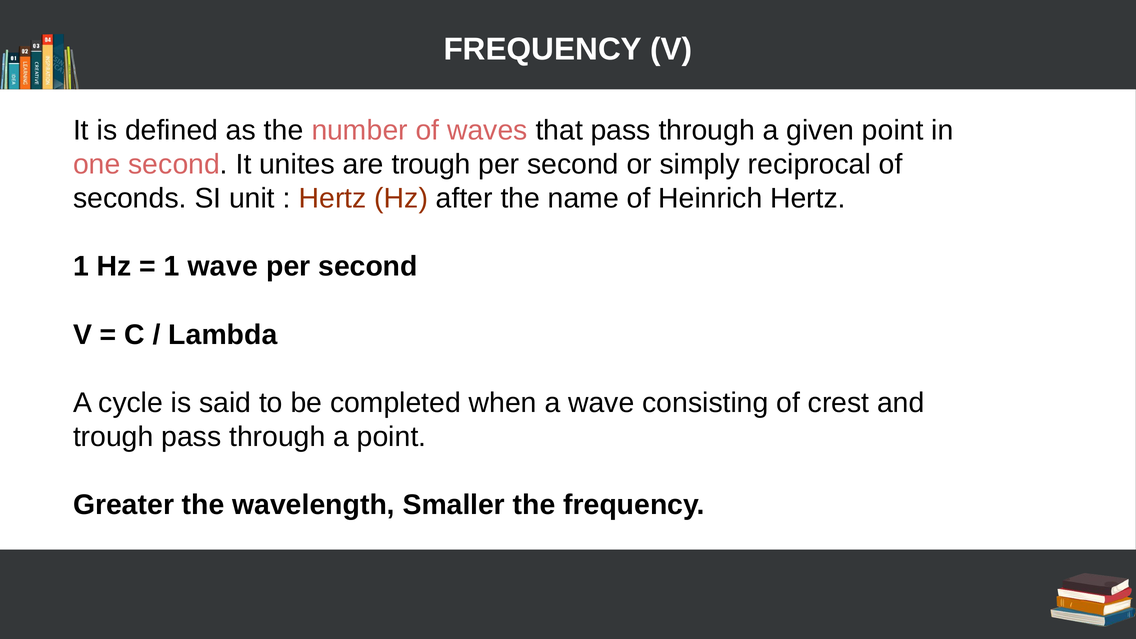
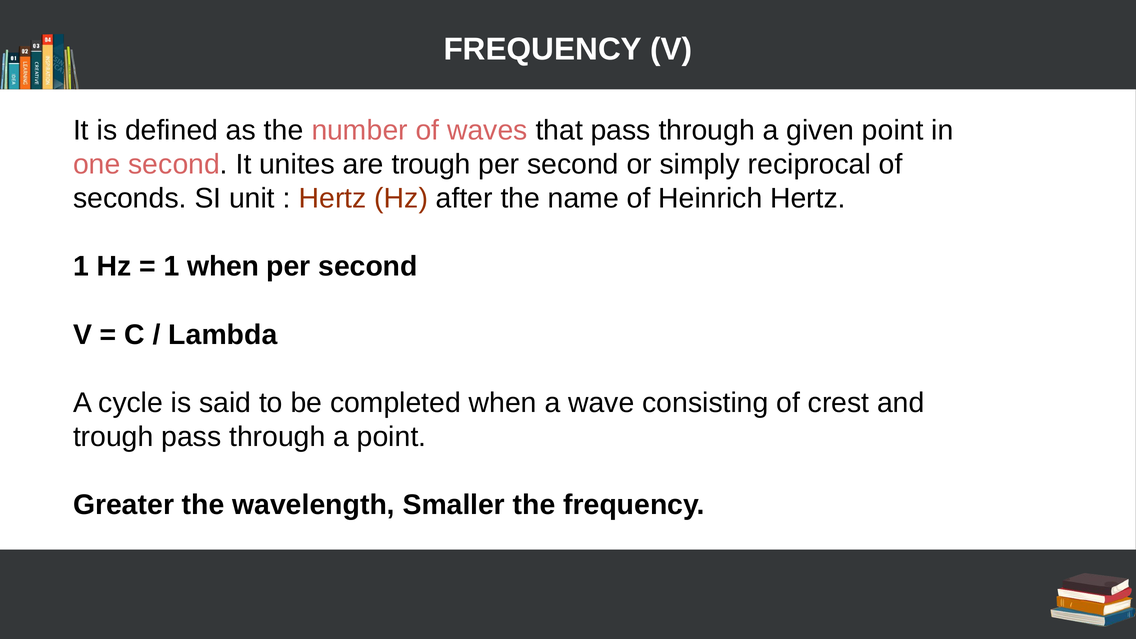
1 wave: wave -> when (223, 266)
